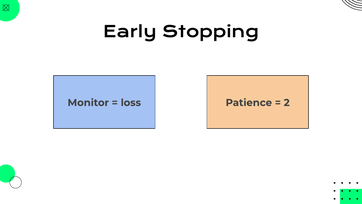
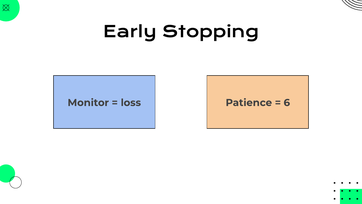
2: 2 -> 6 (287, 103)
